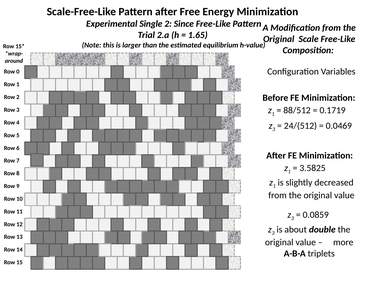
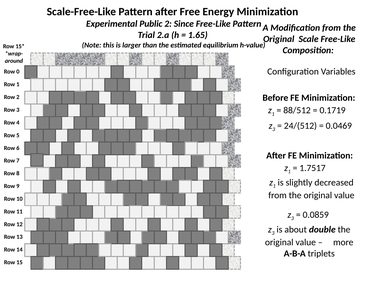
Single: Single -> Public (151, 24)
3.5825: 3.5825 -> 1.7517 (313, 168)
